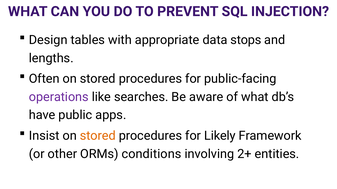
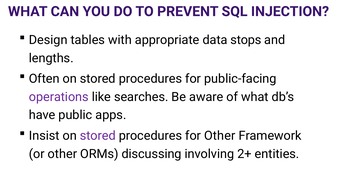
stored colour: orange -> purple (98, 136)
for Likely: Likely -> Other (220, 136)
conditions: conditions -> discussing (152, 154)
